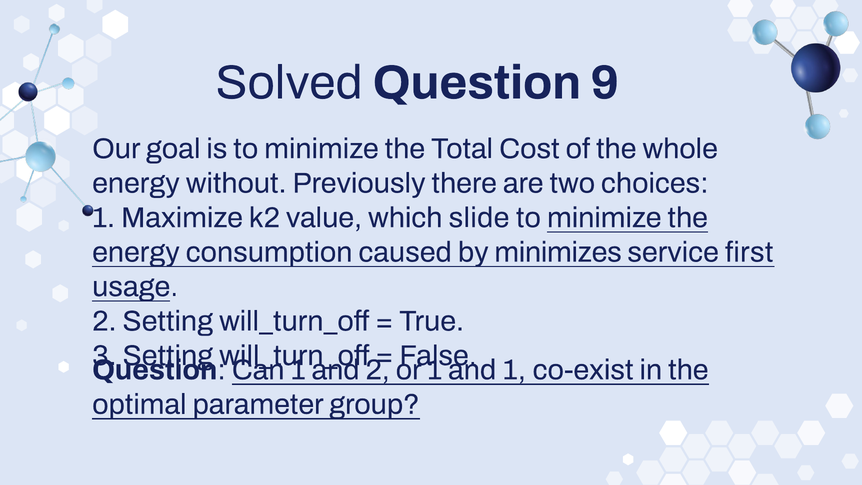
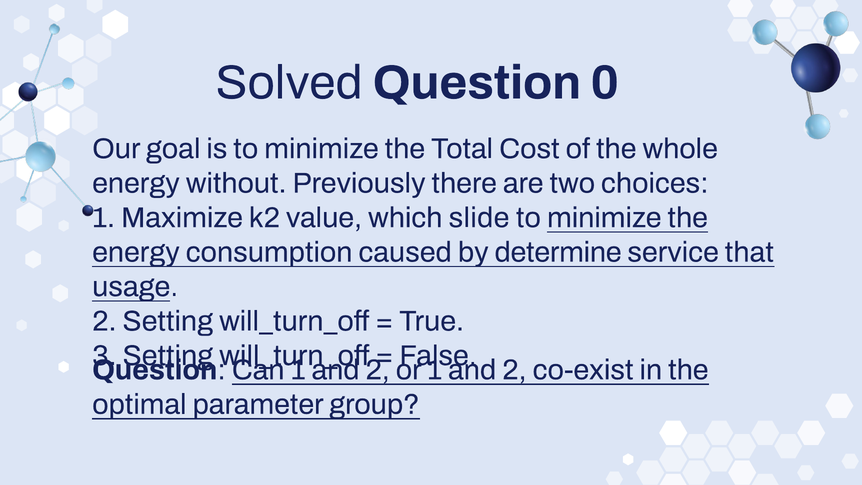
9: 9 -> 0 (605, 83)
minimizes: minimizes -> determine (558, 252)
first: first -> that (749, 252)
1: 1 -> 2 (514, 370)
